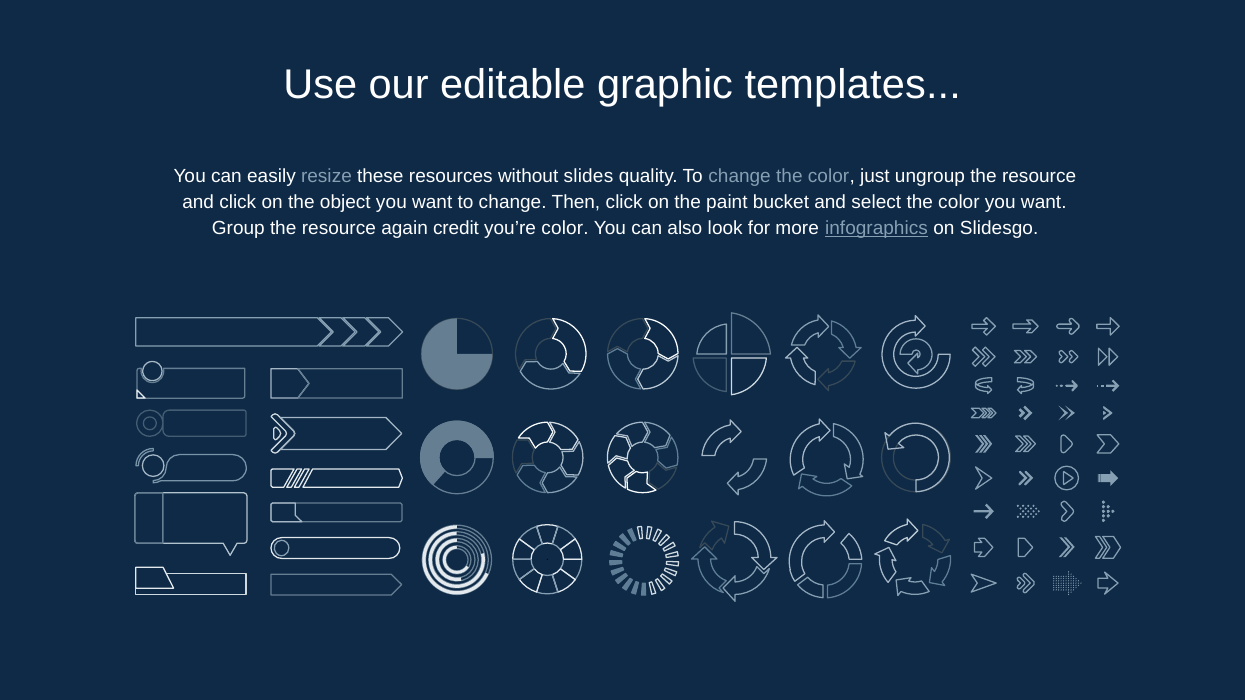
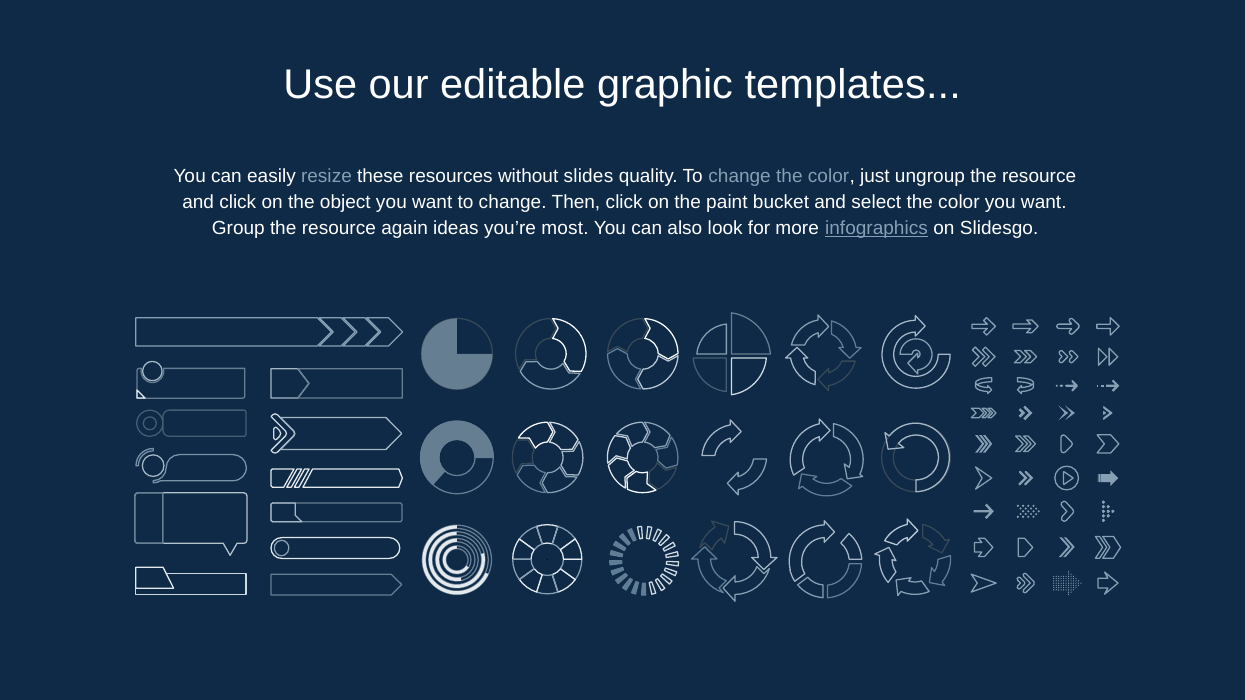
credit: credit -> ideas (456, 228)
you’re color: color -> most (565, 228)
